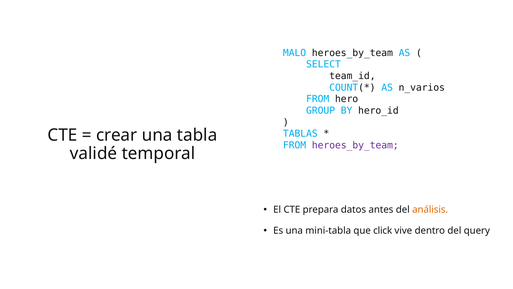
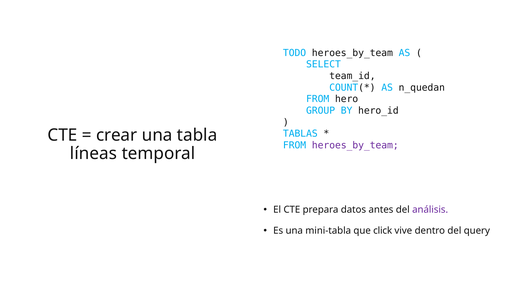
MALO: MALO -> TODO (295, 53)
n_varios: n_varios -> n_quedan (422, 87)
validé: validé -> líneas (93, 153)
análisis colour: orange -> purple (430, 209)
